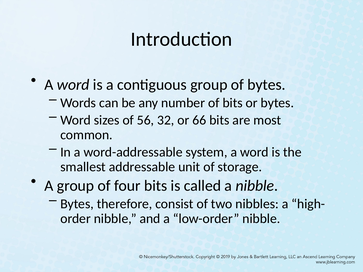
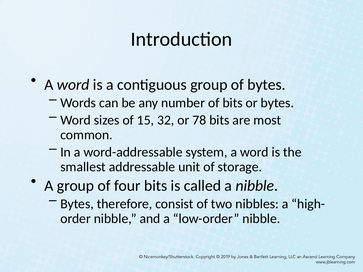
56: 56 -> 15 (145, 120)
66: 66 -> 78 (199, 120)
